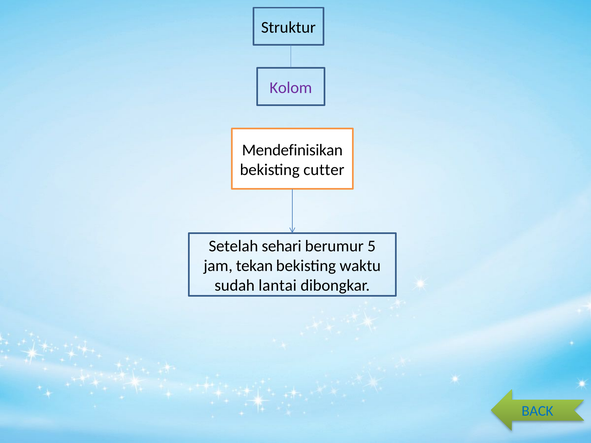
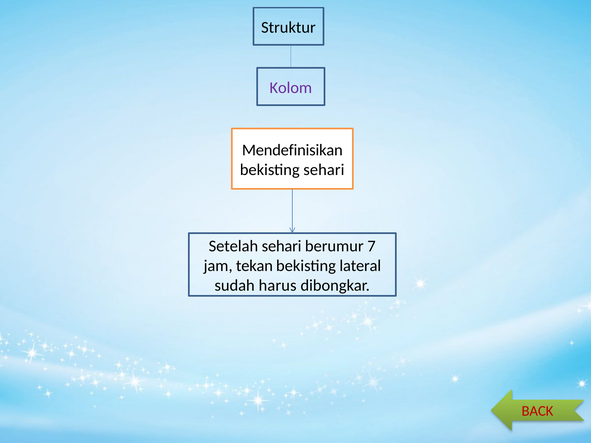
bekisting cutter: cutter -> sehari (324, 170)
5: 5 -> 7 (372, 246)
waktu: waktu -> lateral (360, 266)
lantai: lantai -> harus (278, 285)
BACK colour: blue -> red (537, 411)
